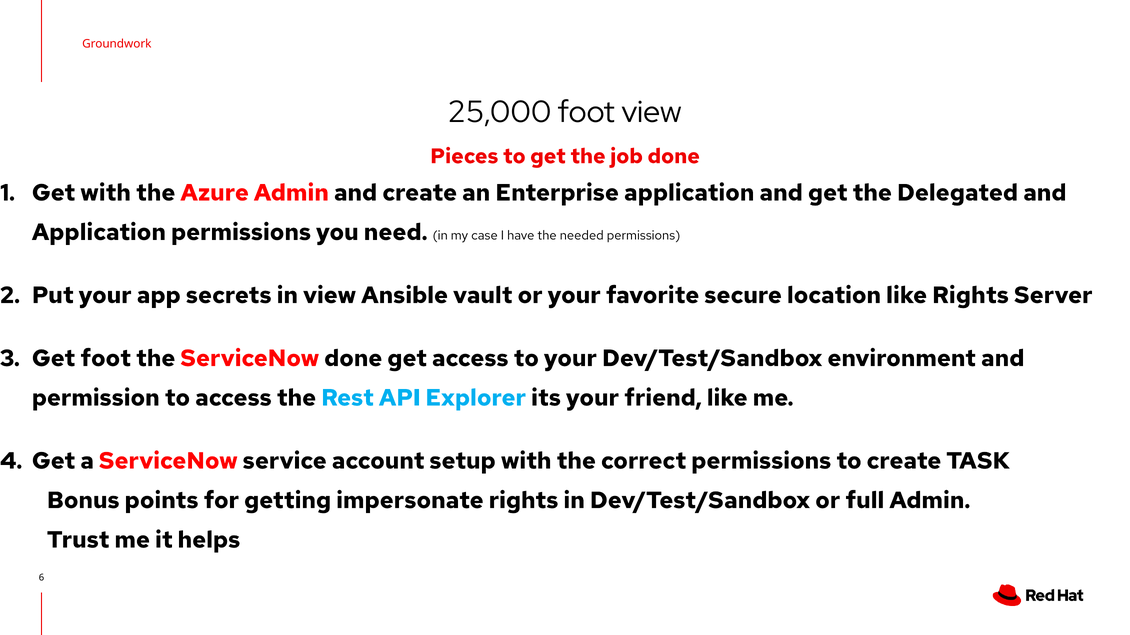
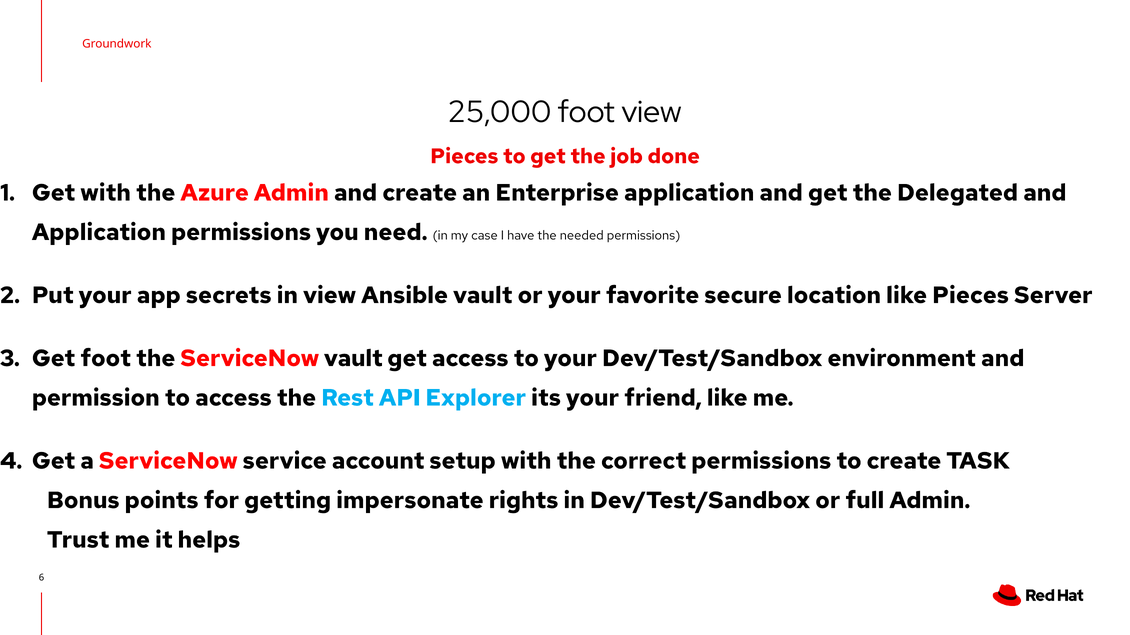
like Rights: Rights -> Pieces (971, 296)
ServiceNow done: done -> vault (353, 359)
